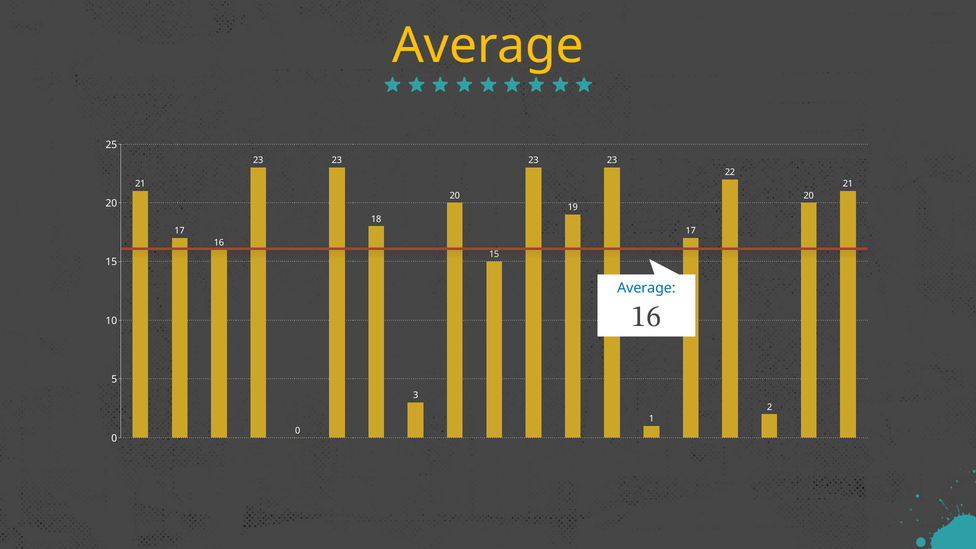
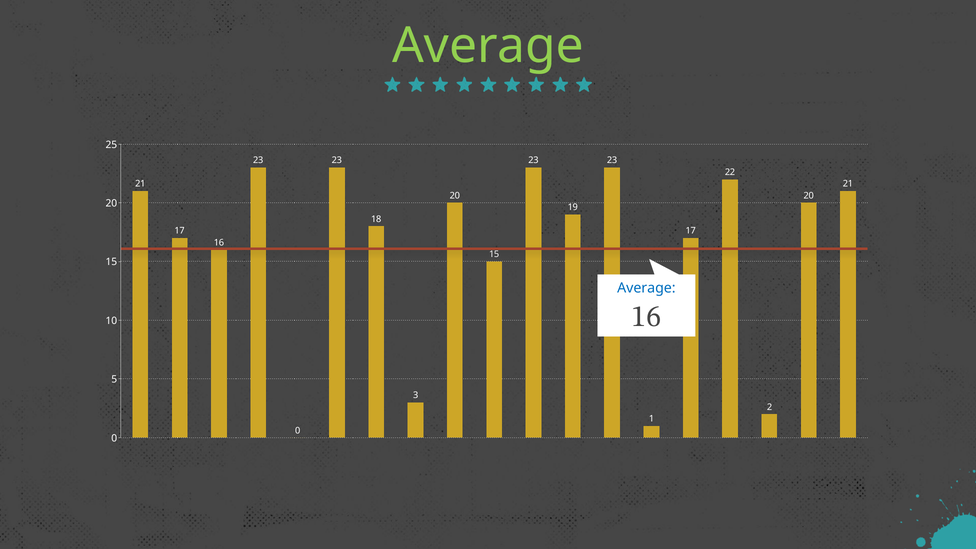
Average colour: yellow -> light green (488, 46)
